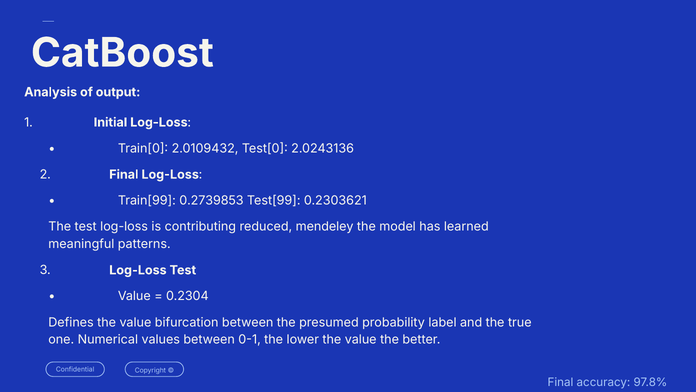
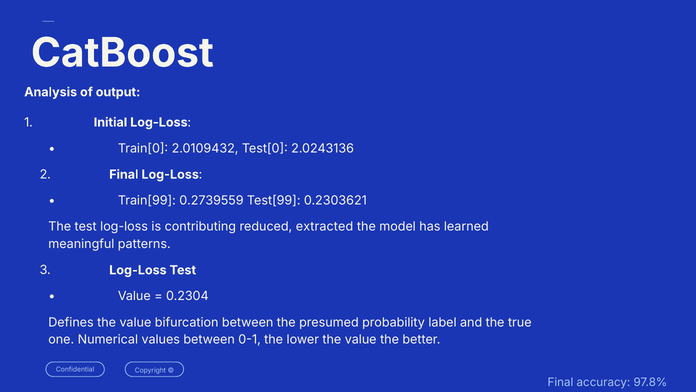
0.2739853: 0.2739853 -> 0.2739559 (211, 200)
mendeley: mendeley -> extracted (325, 226)
